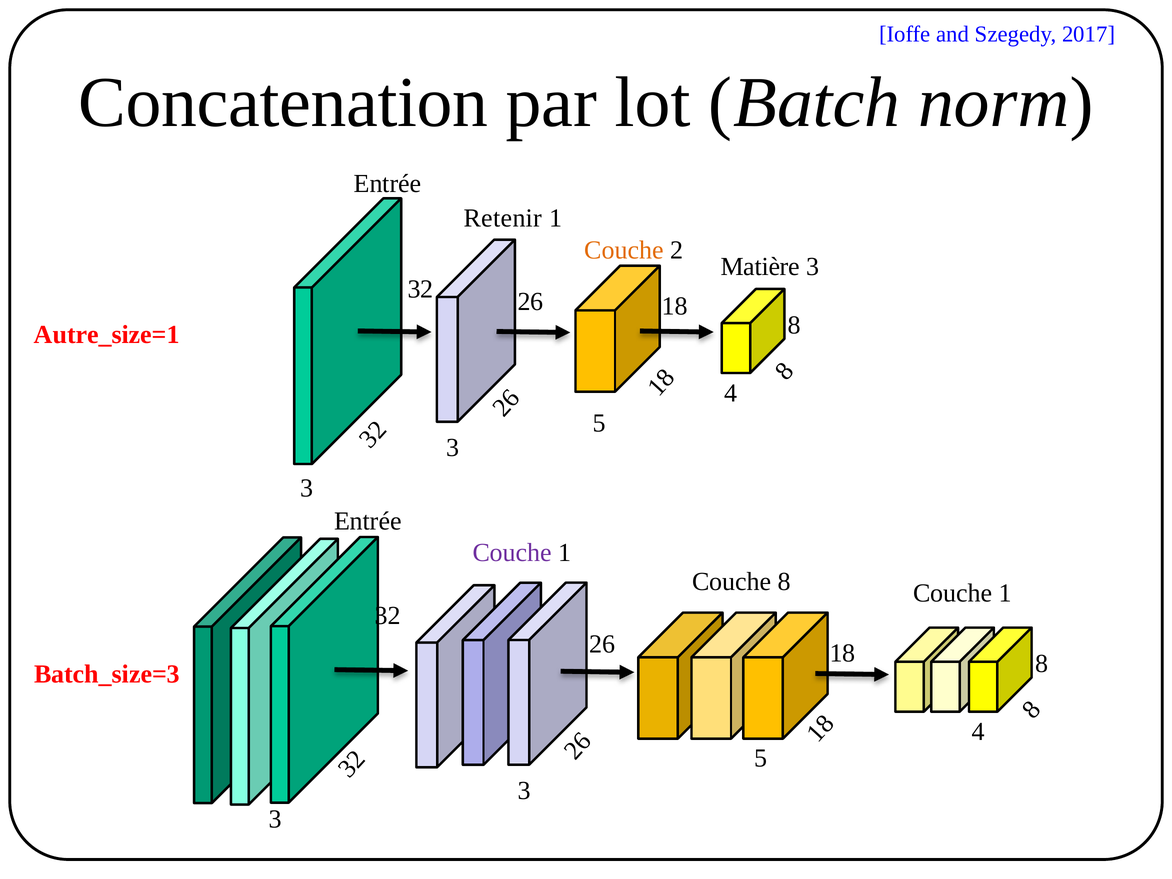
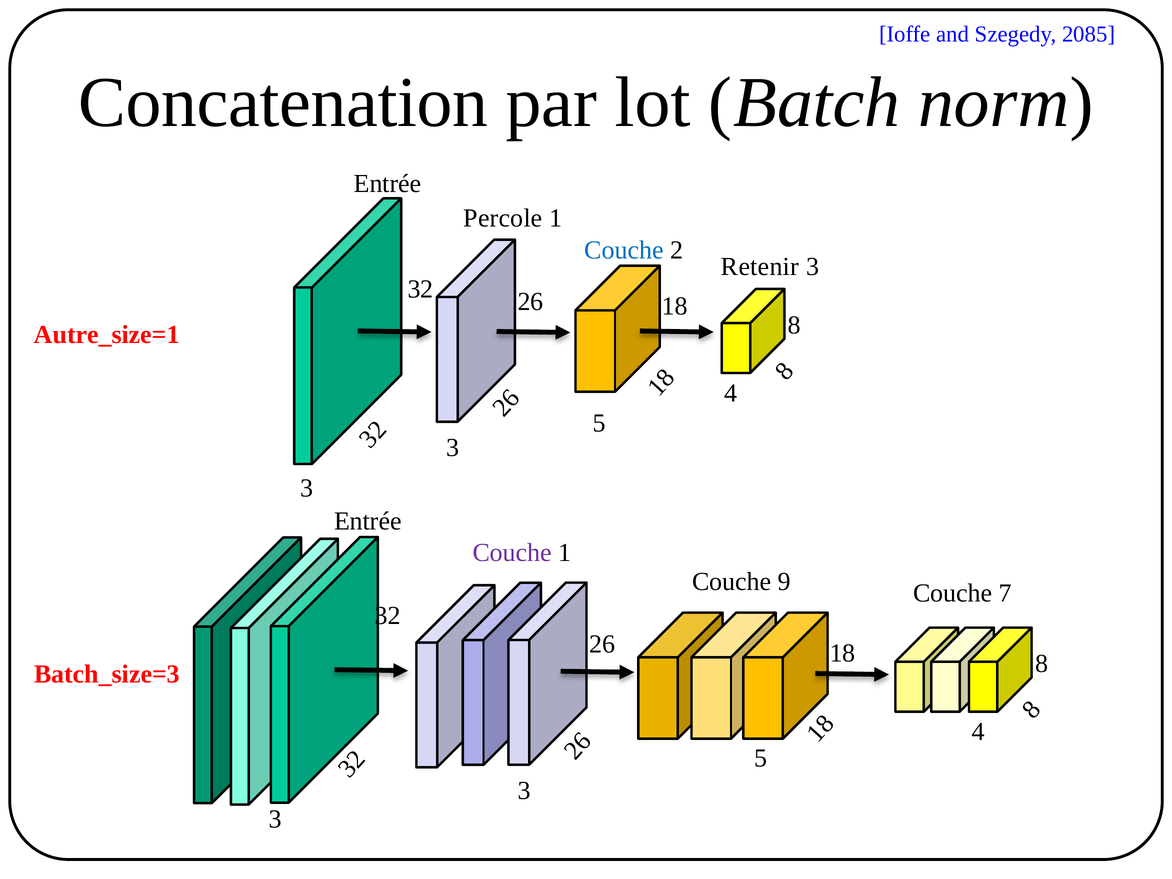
2017: 2017 -> 2085 (1089, 34)
Retenir: Retenir -> Percole (503, 218)
Couche colour: orange -> blue (624, 250)
Matière: Matière -> Retenir (760, 267)
Couche 8: 8 -> 9 (784, 582)
1: 1 -> 7 (1005, 593)
